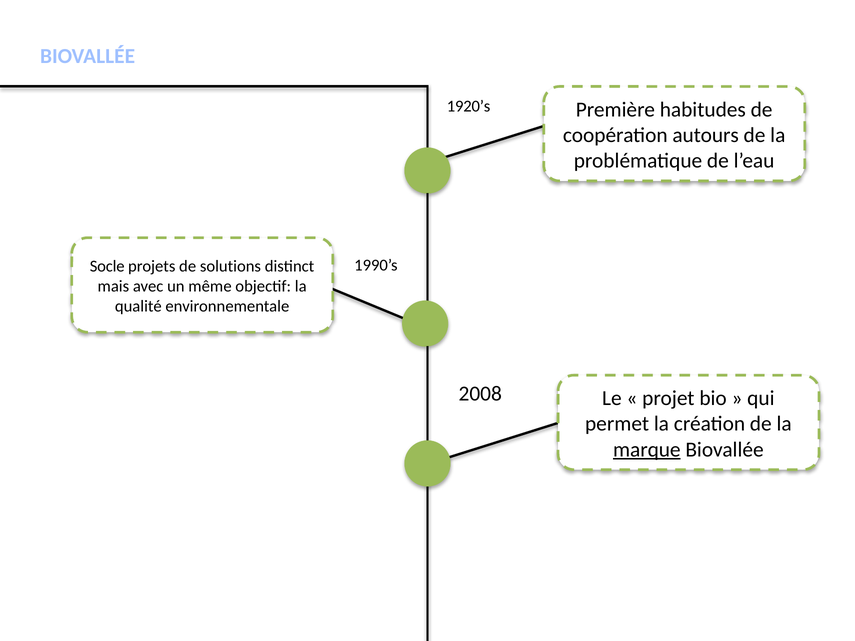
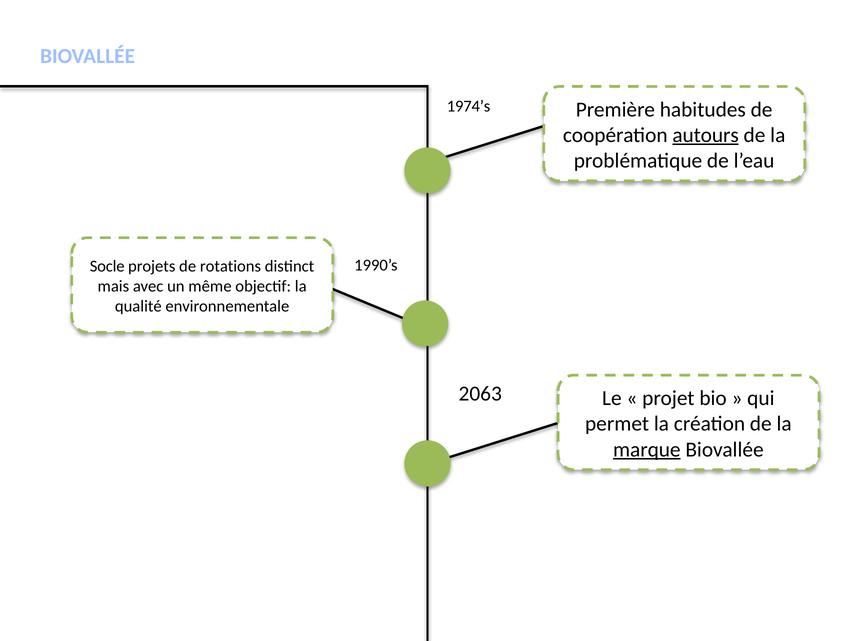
1920’s: 1920’s -> 1974’s (469, 106)
autours underline: none -> present (706, 135)
solutions: solutions -> rotations (230, 266)
2008: 2008 -> 2063 (480, 394)
